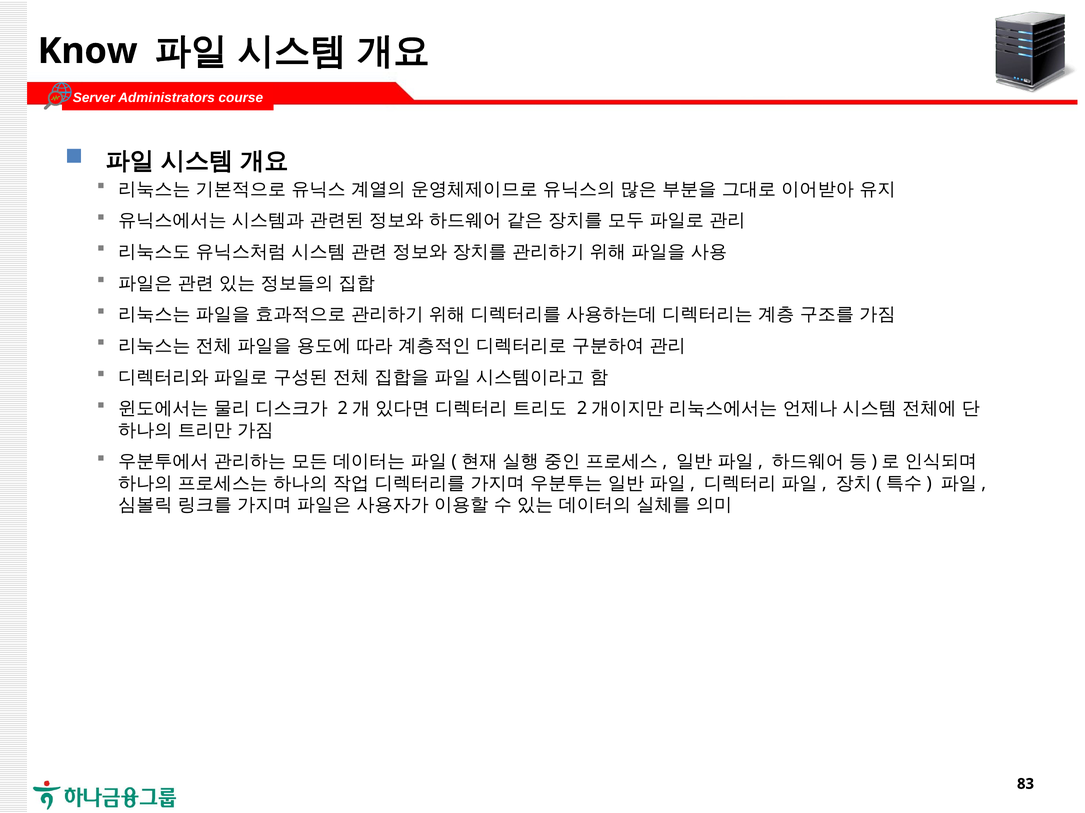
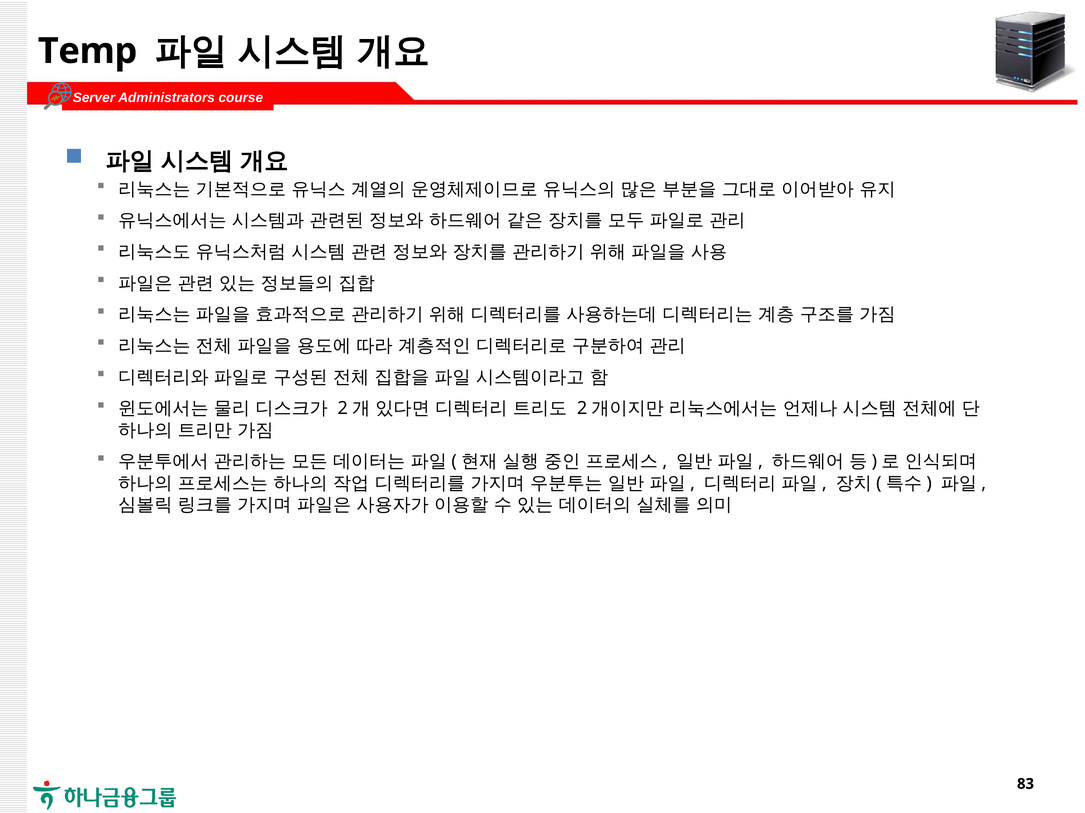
Know: Know -> Temp (88, 51)
